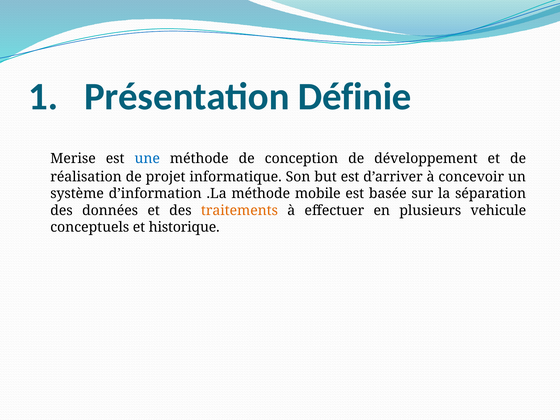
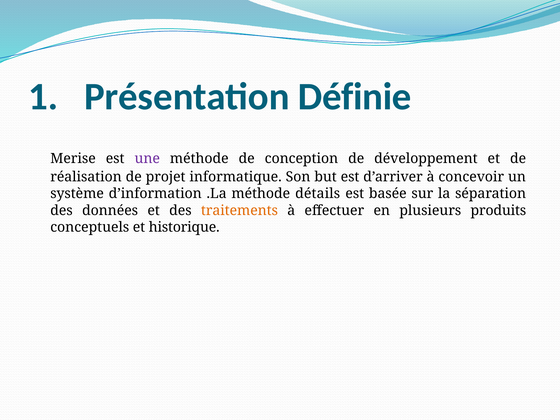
une colour: blue -> purple (147, 158)
mobile: mobile -> détails (318, 194)
vehicule: vehicule -> produits (498, 210)
